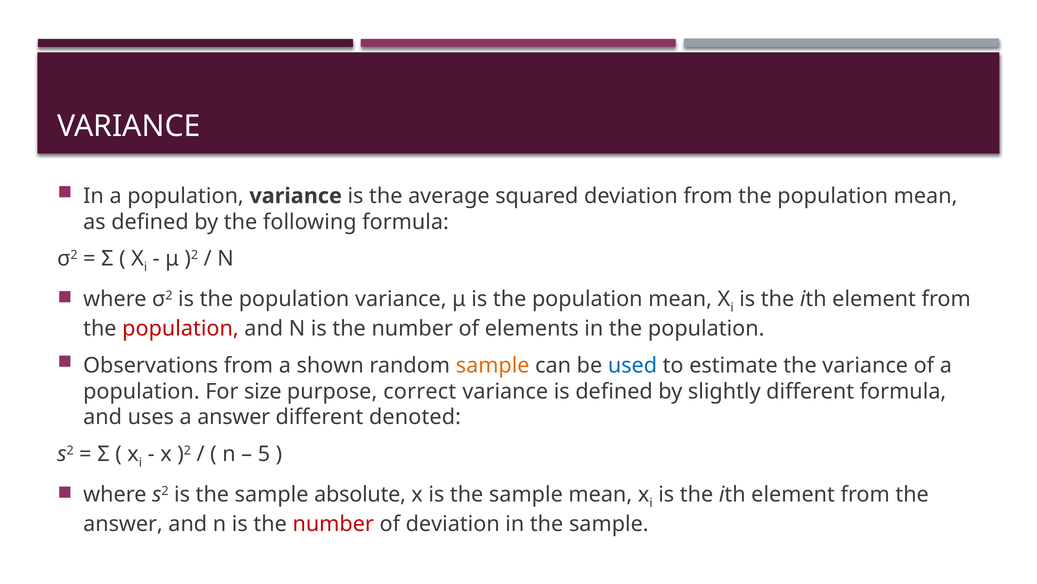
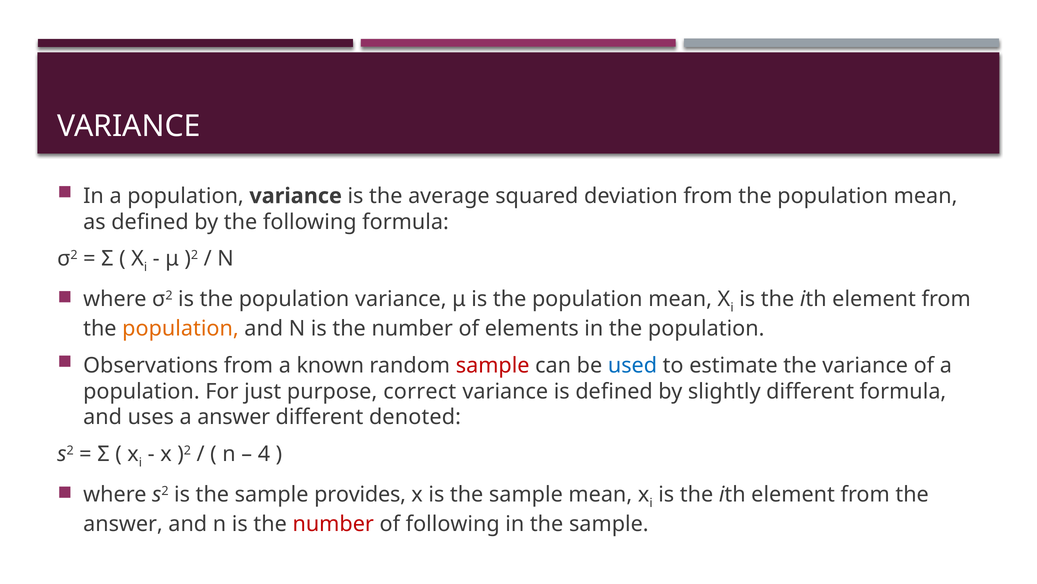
population colour: red -> orange (180, 328)
shown: shown -> known (330, 365)
sample colour: orange -> red (493, 365)
size: size -> just (263, 391)
5: 5 -> 4 (264, 454)
absolute: absolute -> provides (360, 494)
of deviation: deviation -> following (453, 523)
